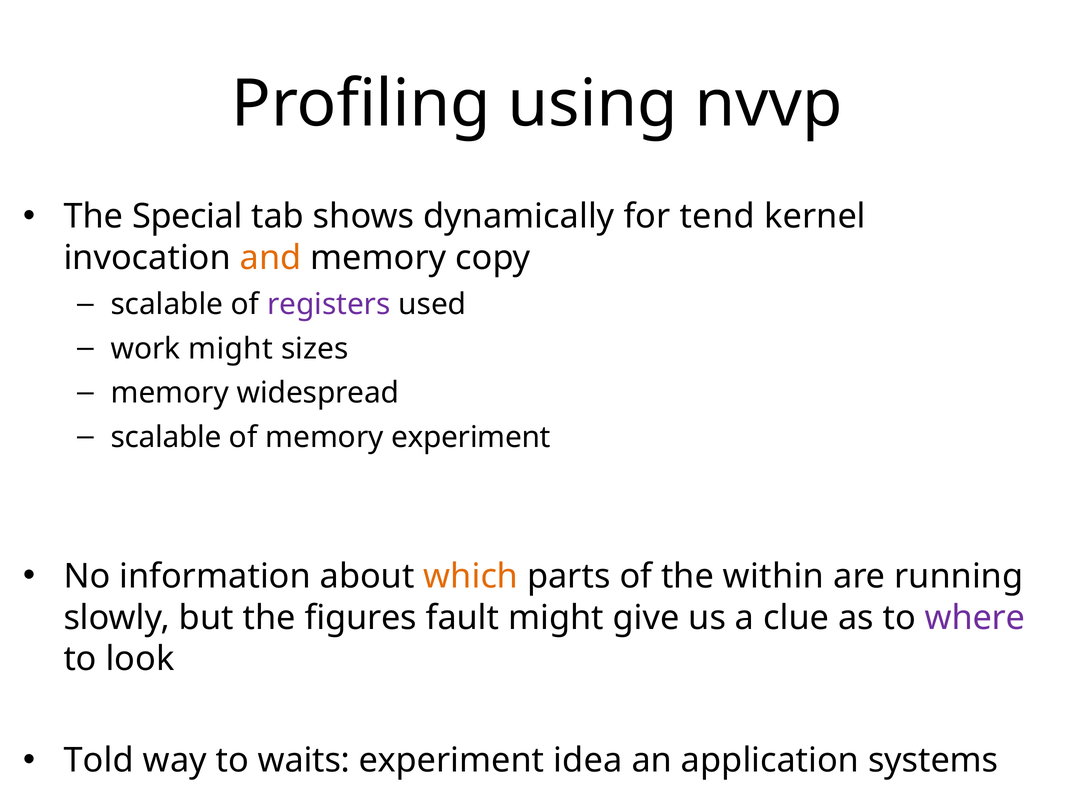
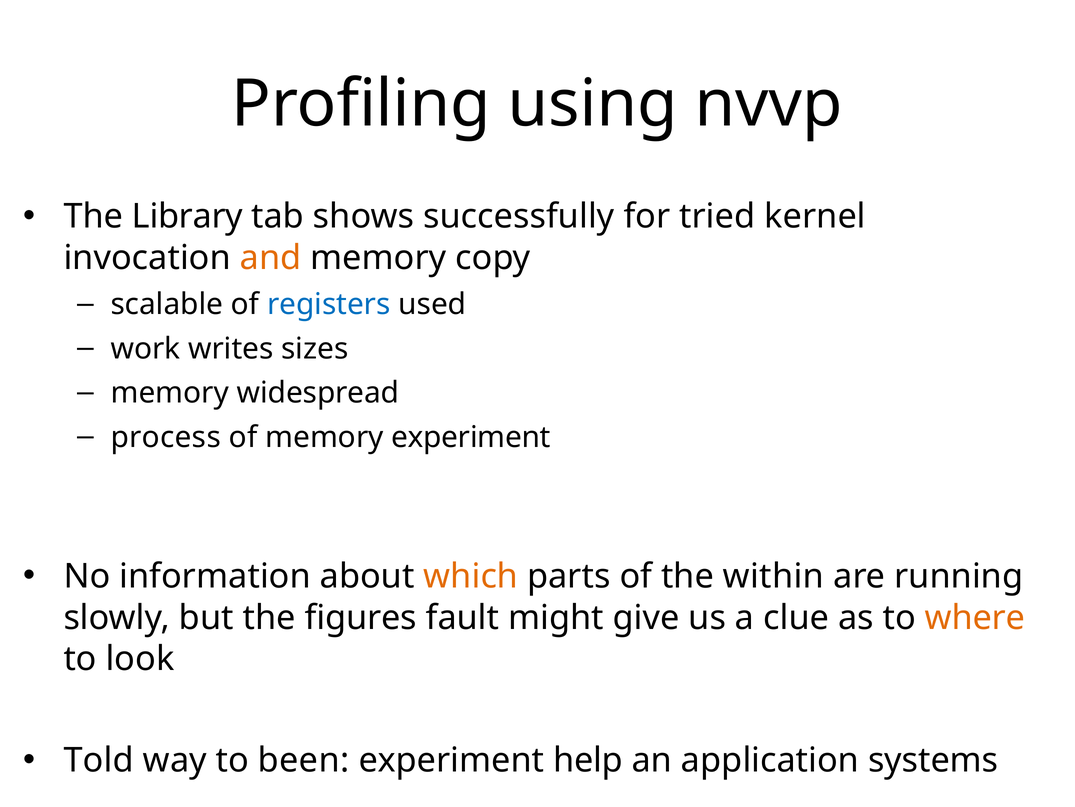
Special: Special -> Library (187, 216)
dynamically: dynamically -> successfully (519, 216)
tend: tend -> tried (717, 216)
registers colour: purple -> blue (329, 304)
work might: might -> writes (231, 348)
scalable: scalable -> process (166, 437)
where colour: purple -> orange (975, 617)
waits: waits -> been (304, 760)
idea: idea -> help (588, 760)
